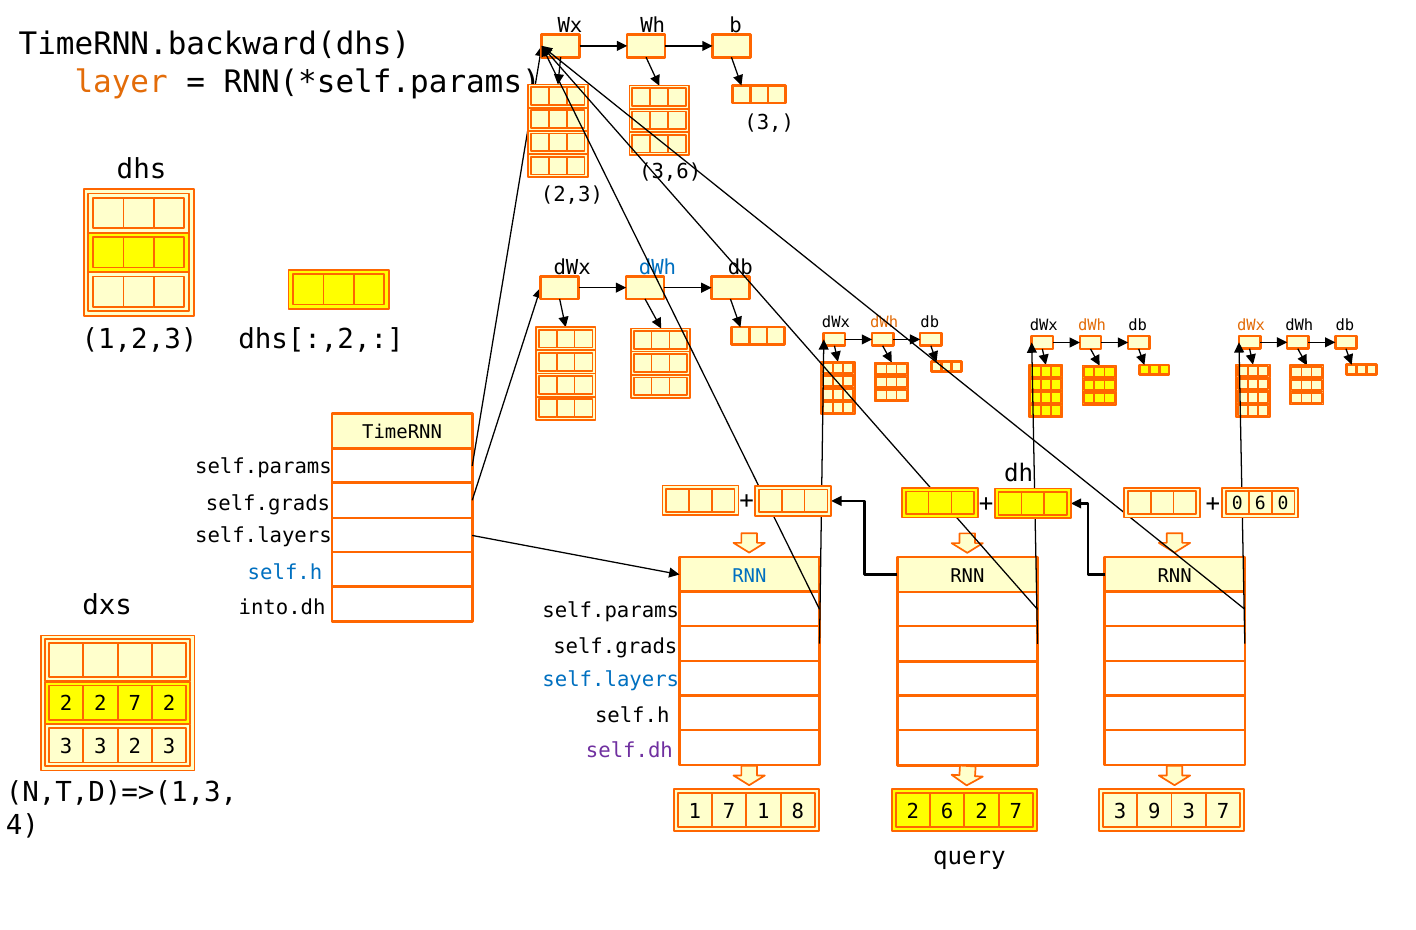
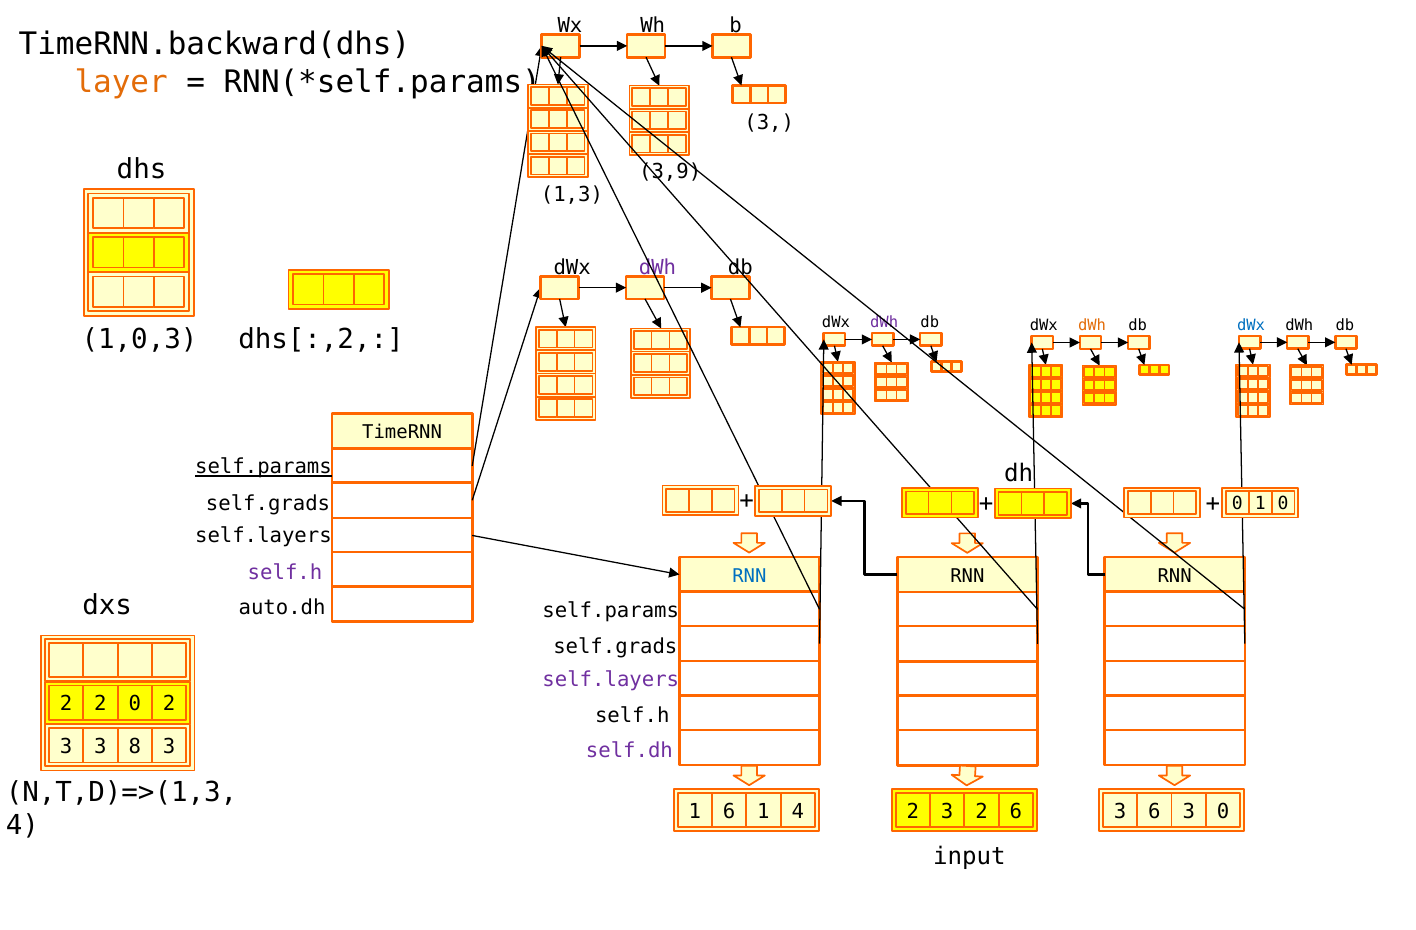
3,6: 3,6 -> 3,9 (670, 171)
2,3: 2,3 -> 1,3 (572, 195)
dWh colour: blue -> purple (658, 268)
dWh colour: orange -> purple (884, 322)
dWx colour: orange -> blue (1251, 325)
1,2,3: 1,2,3 -> 1,0,3 (140, 340)
self.params underline: none -> present (263, 467)
0 6: 6 -> 1 (1260, 504)
self.h colour: blue -> purple (285, 573)
into.dh: into.dh -> auto.dh (282, 607)
self.layers colour: blue -> purple (611, 679)
2 2 7: 7 -> 0 (135, 704)
3 2: 2 -> 8 (135, 747)
1 7: 7 -> 6 (729, 811)
1 8: 8 -> 4 (798, 811)
3 9: 9 -> 6 (1154, 811)
7: 7 -> 0 (1223, 811)
6: 6 -> 3 (947, 812)
7: 7 -> 6 (1016, 812)
query: query -> input (969, 857)
